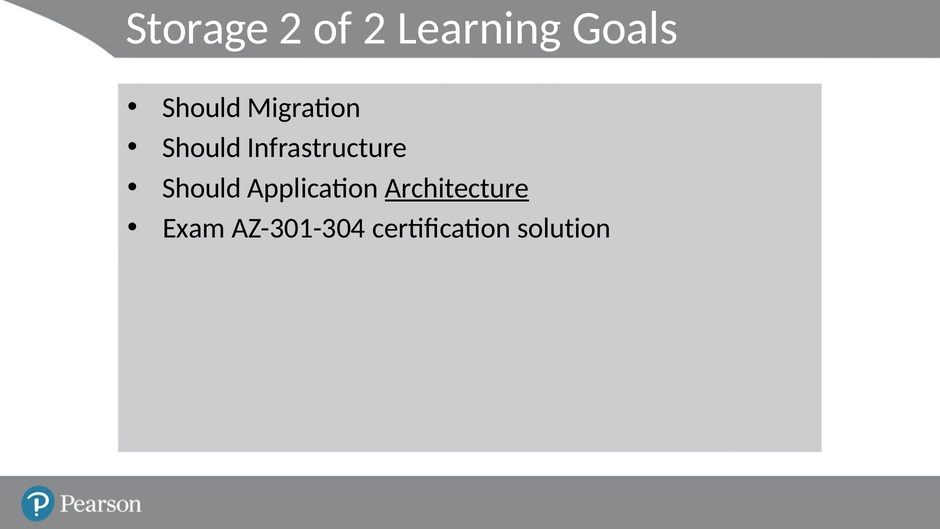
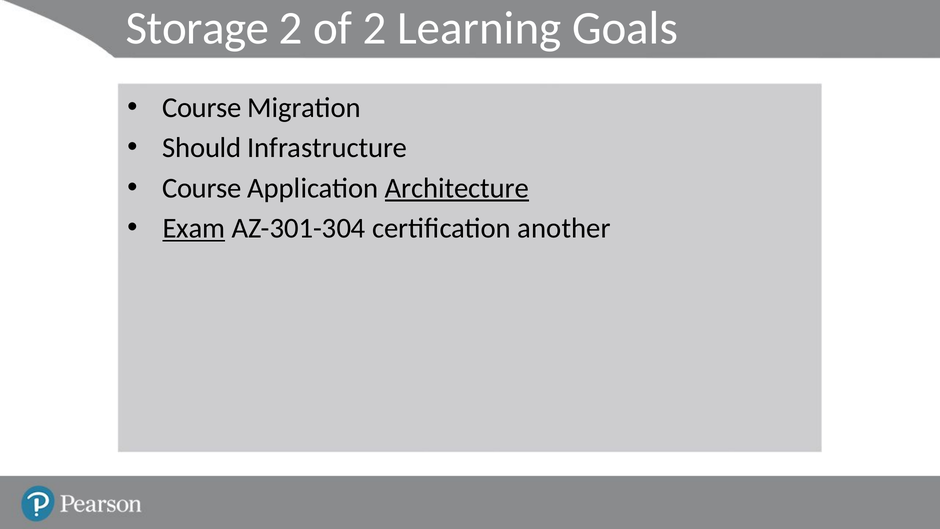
Should: Should -> Course (202, 108)
Should: Should -> Course (202, 188)
Exam underline: none -> present (194, 228)
solution: solution -> another (564, 228)
